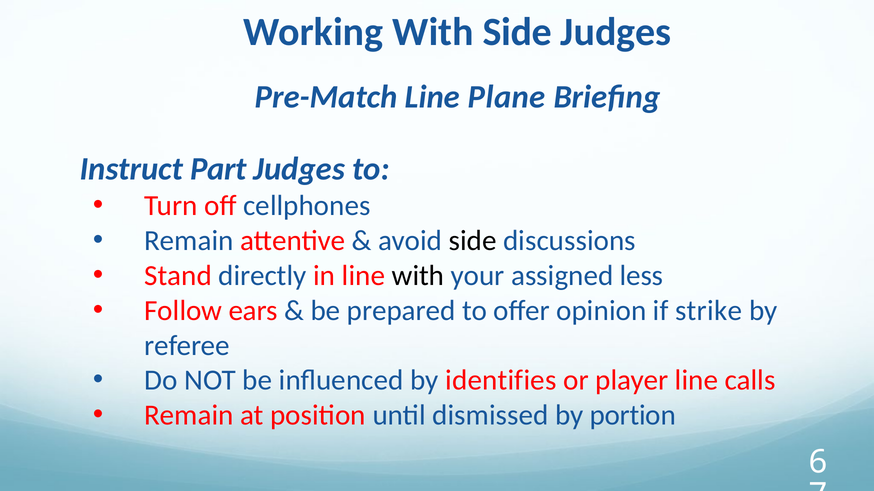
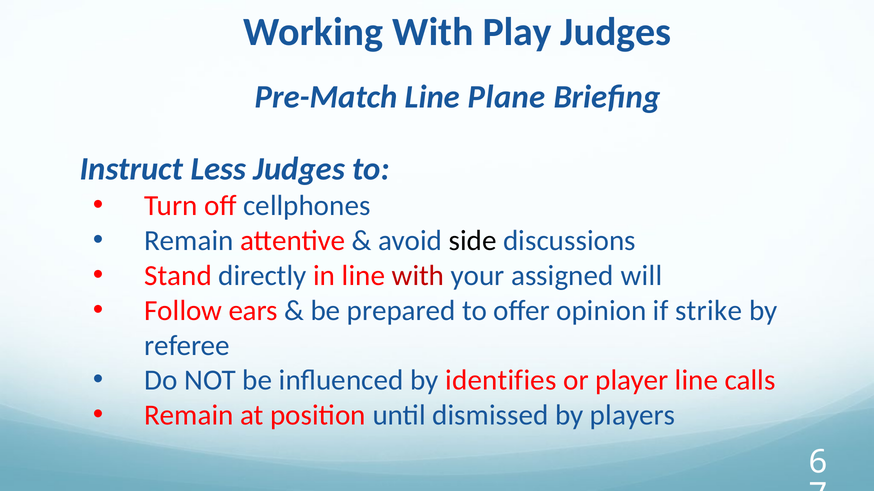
With Side: Side -> Play (517, 32)
Part: Part -> Less (218, 169)
with colour: black -> red (418, 276)
less: less -> will (641, 276)
portion: portion -> players (633, 416)
